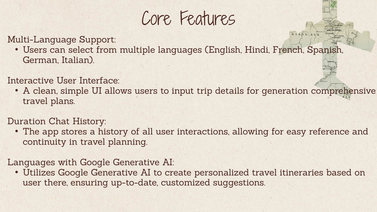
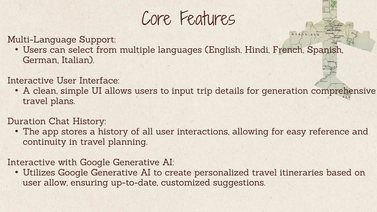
Languages: Languages -> Interactive (31, 162)
there: there -> allow (56, 183)
